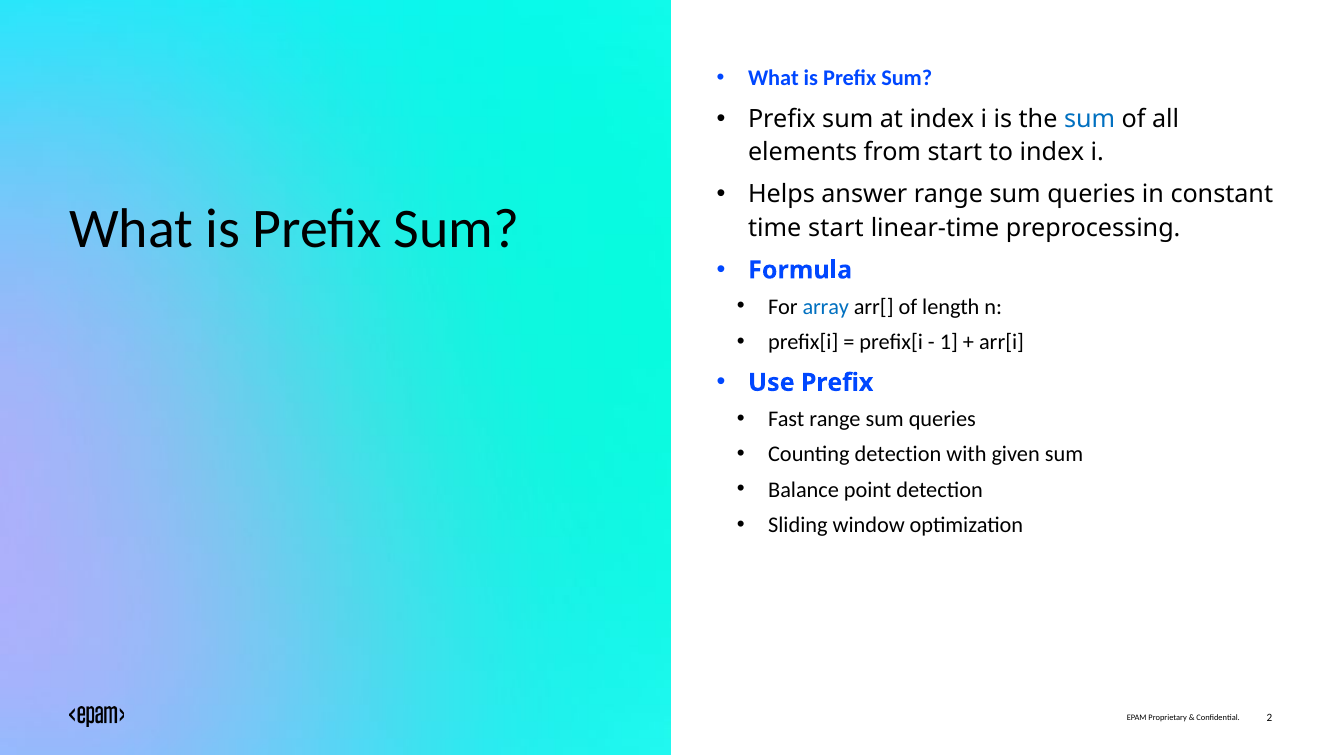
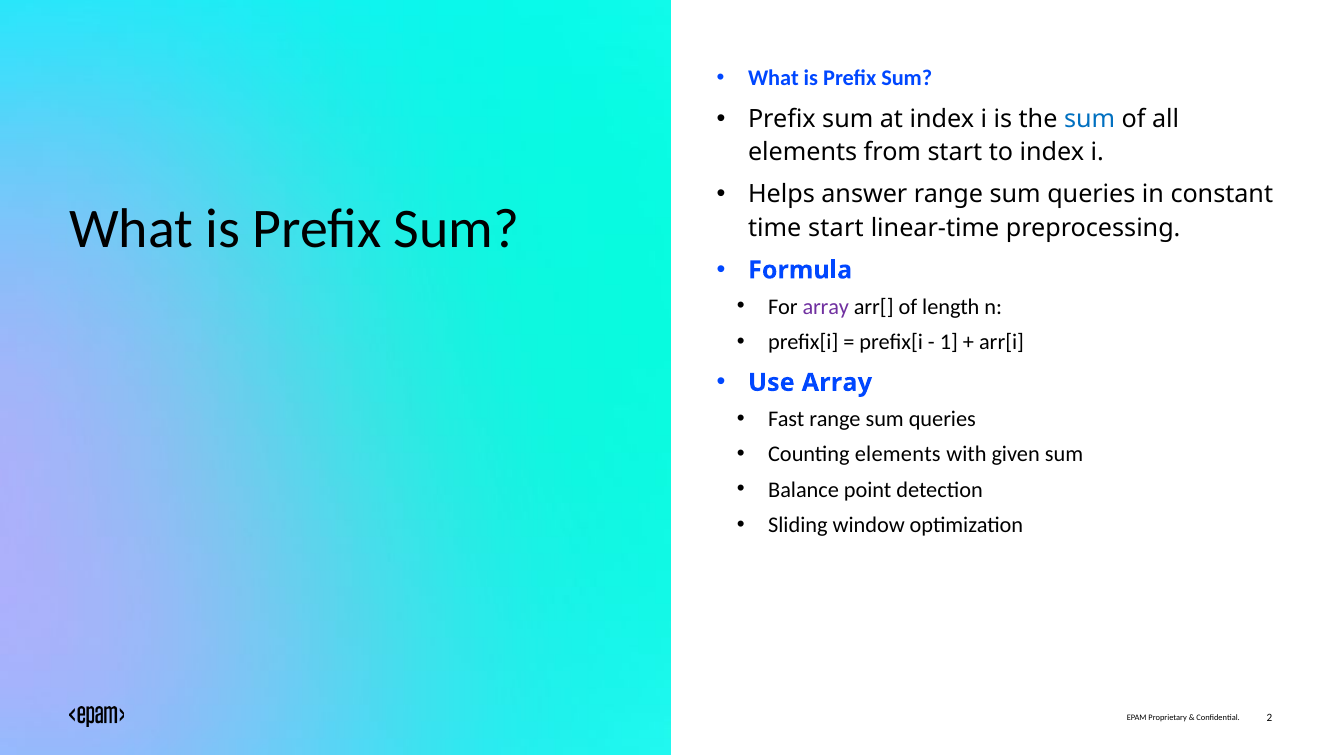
array colour: blue -> purple (826, 307)
Use Prefix: Prefix -> Array (837, 383)
Counting detection: detection -> elements (898, 454)
